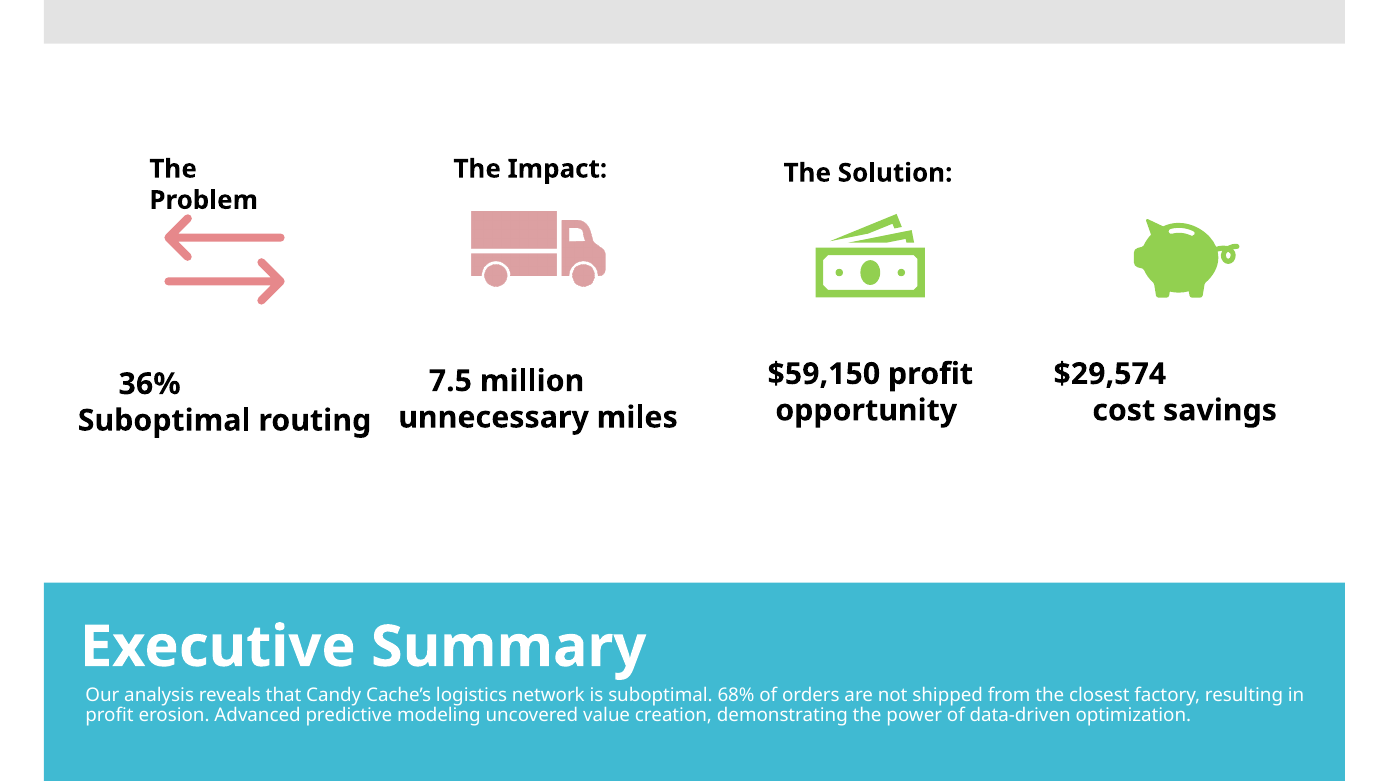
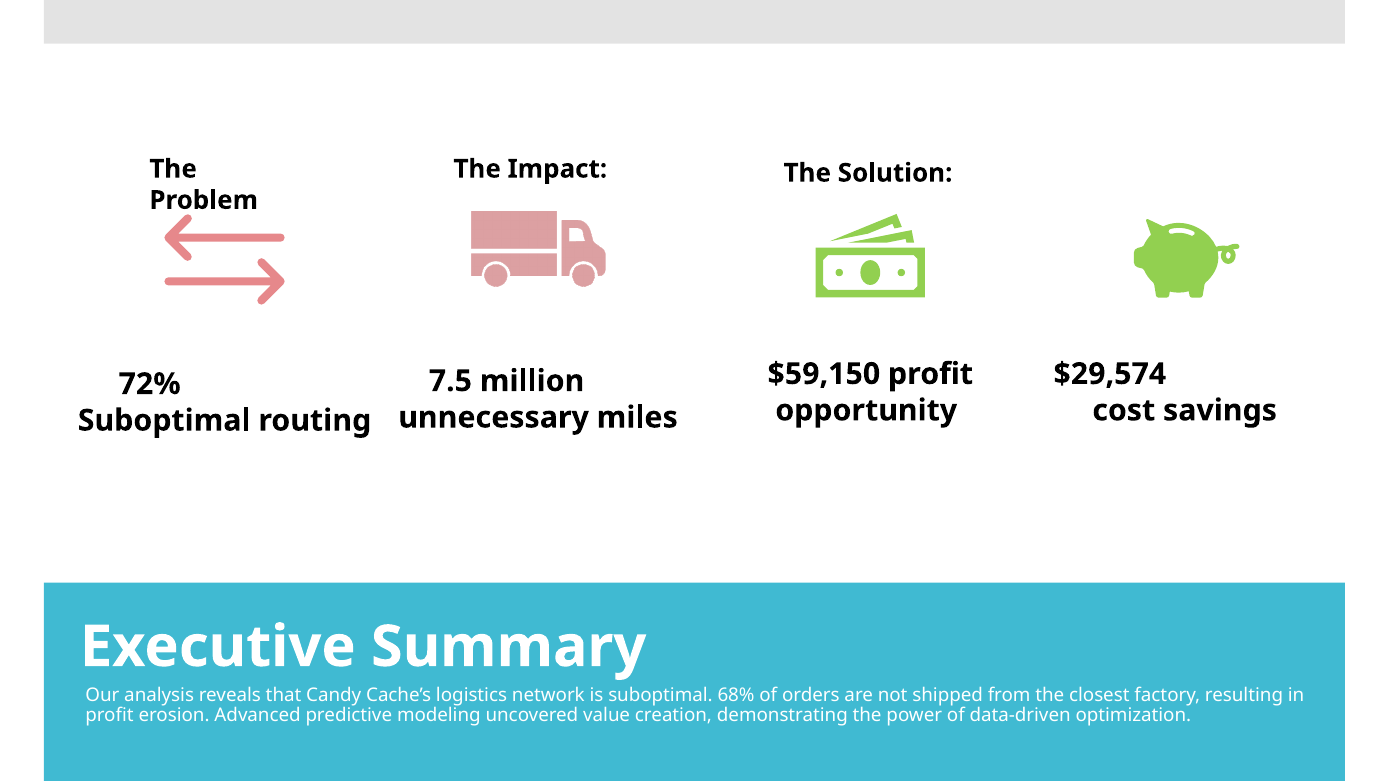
36%: 36% -> 72% (150, 384)
